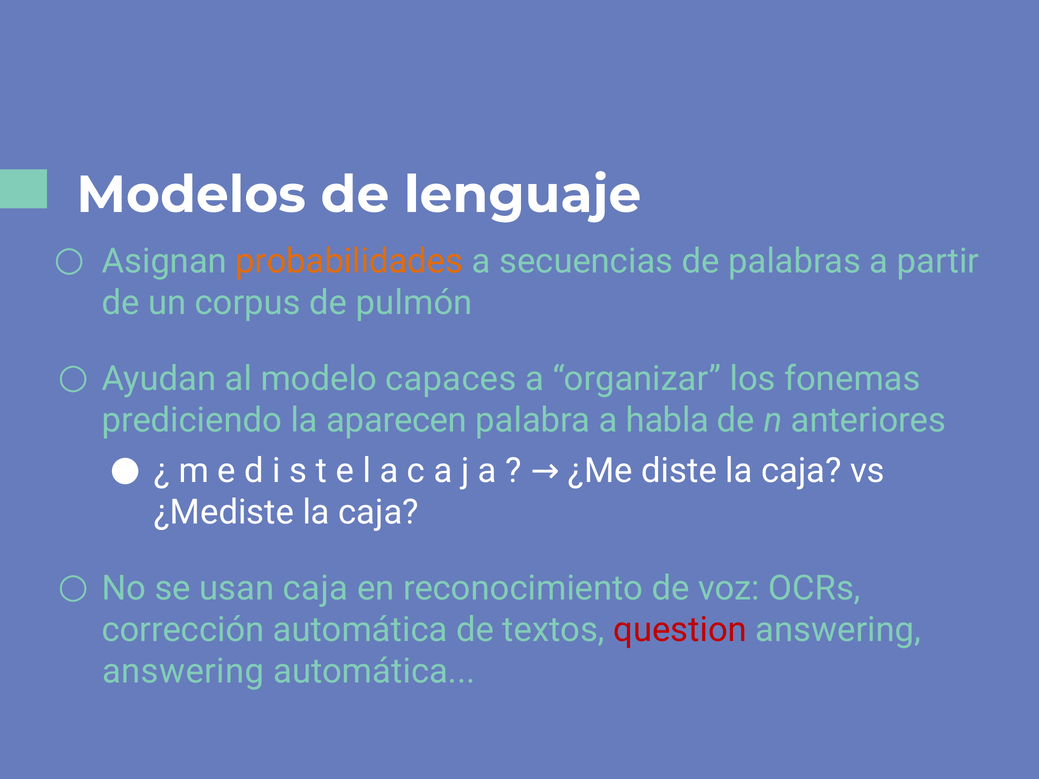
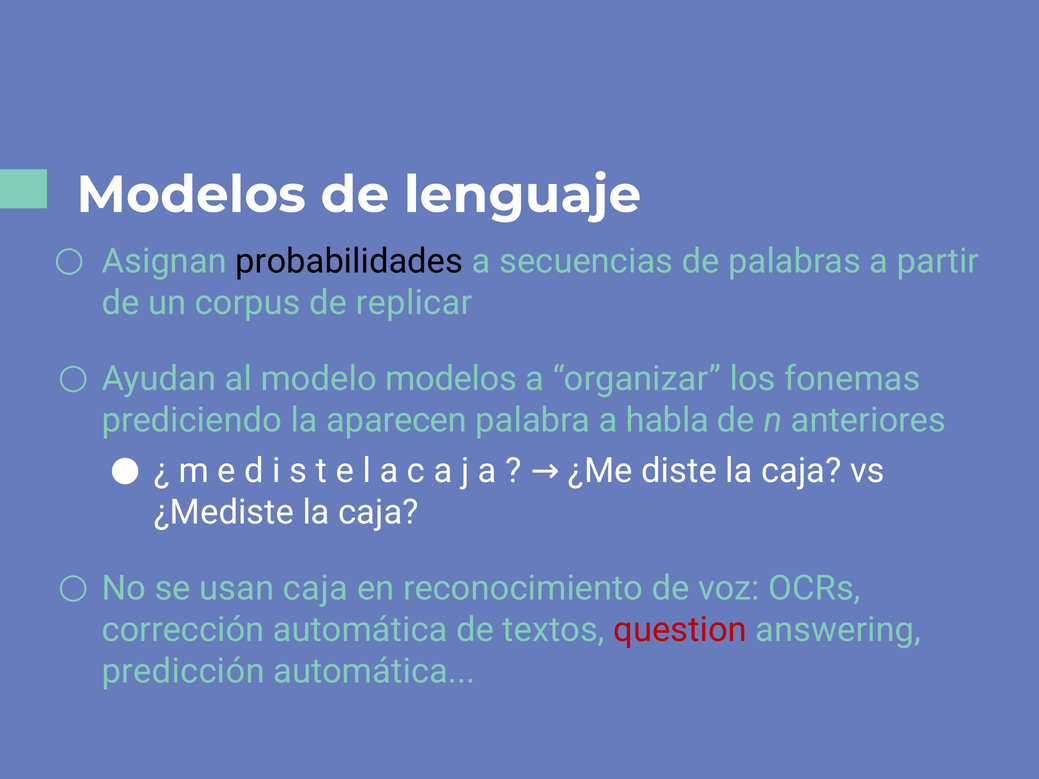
probabilidades colour: orange -> black (349, 261)
pulmón: pulmón -> replicar (414, 303)
modelo capaces: capaces -> modelos (451, 379)
answering: answering -> predicción (183, 672)
